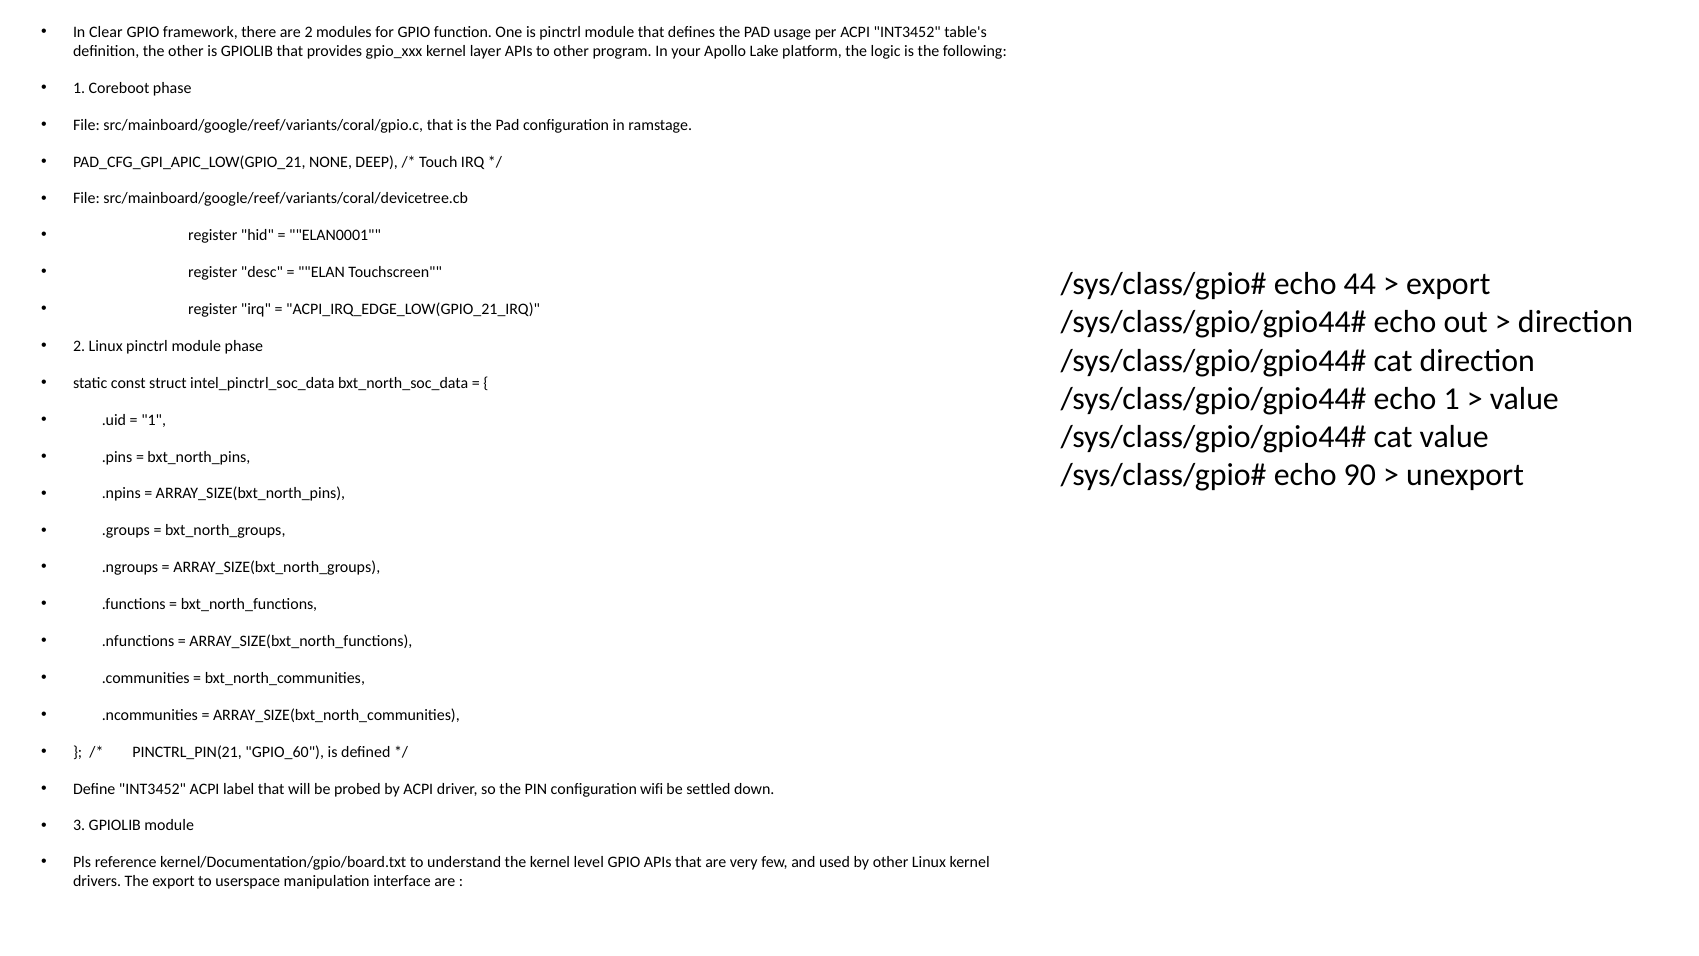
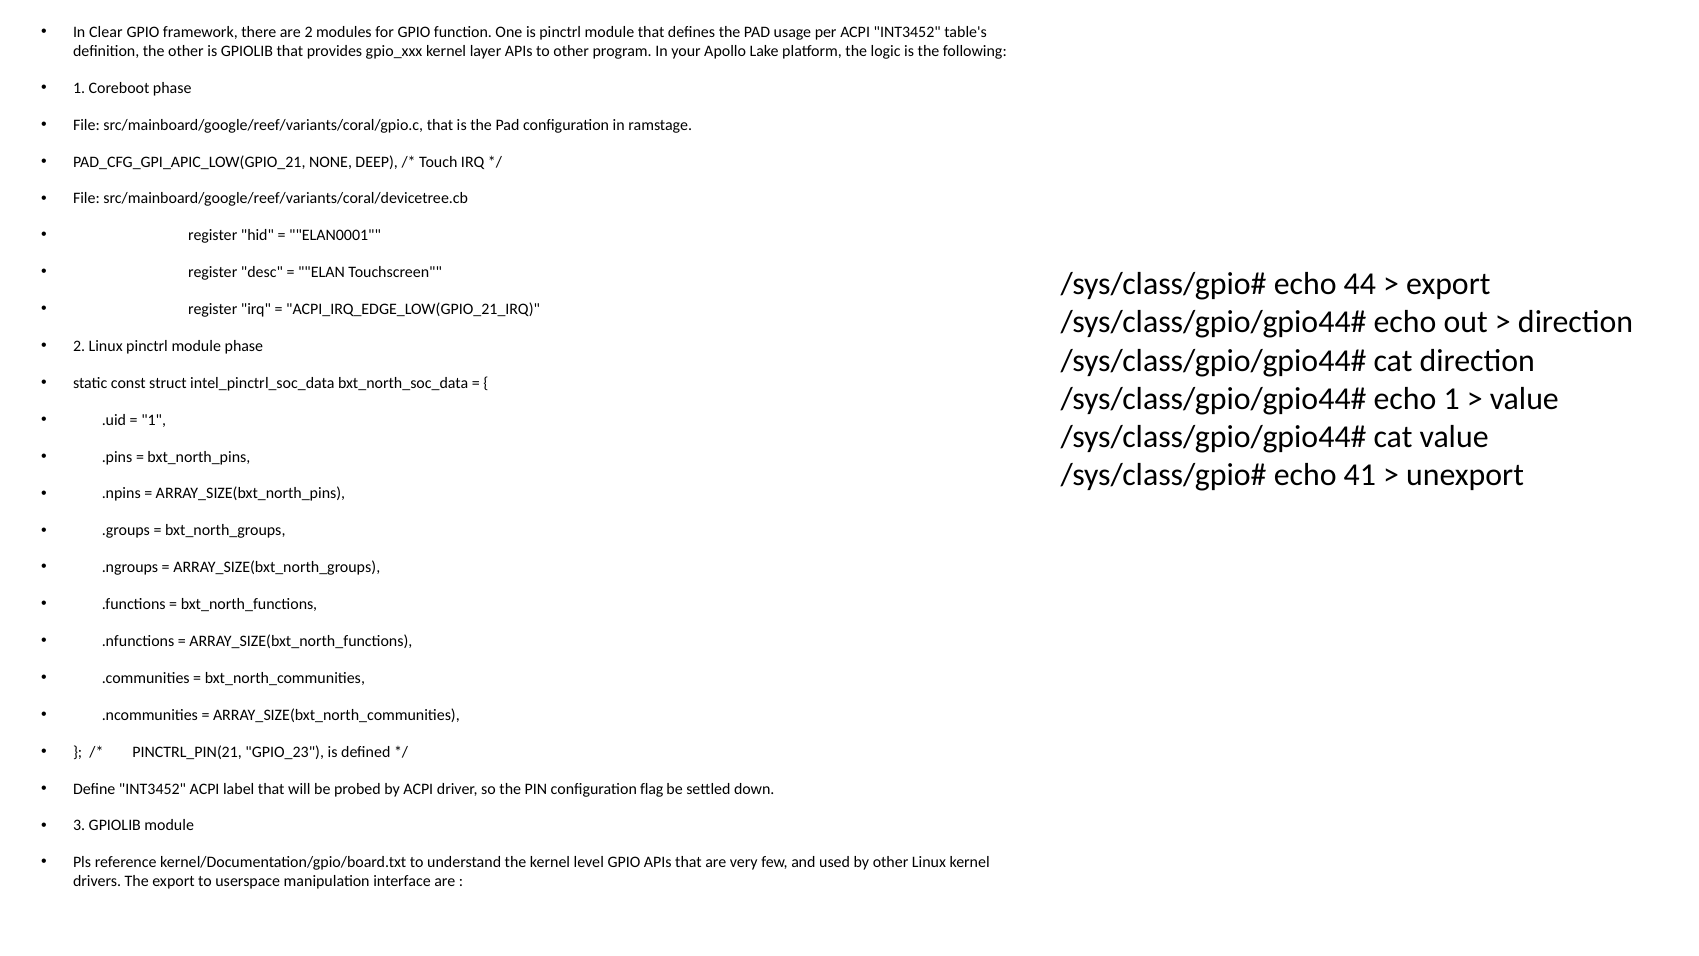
90: 90 -> 41 (1360, 475)
GPIO_60: GPIO_60 -> GPIO_23 (285, 752)
wifi: wifi -> flag (652, 789)
